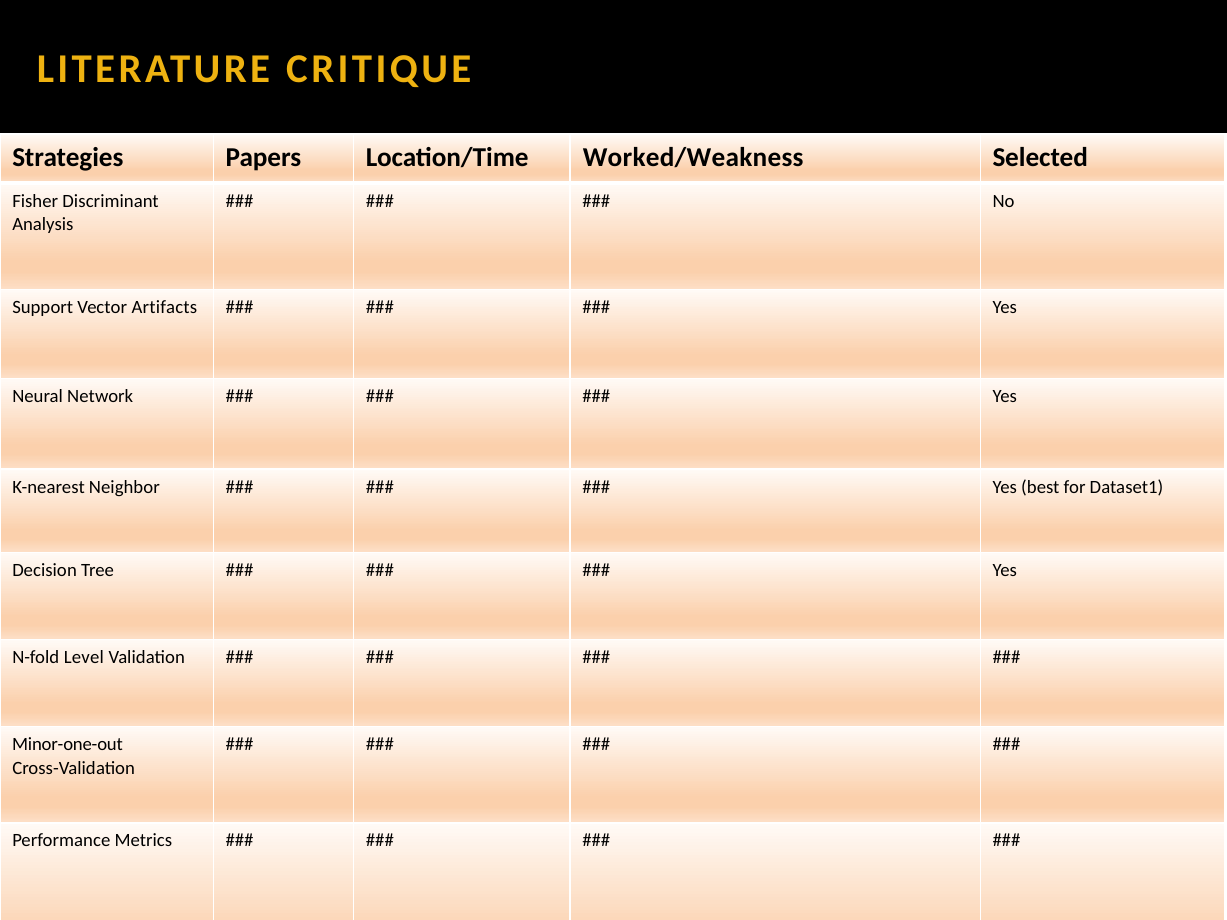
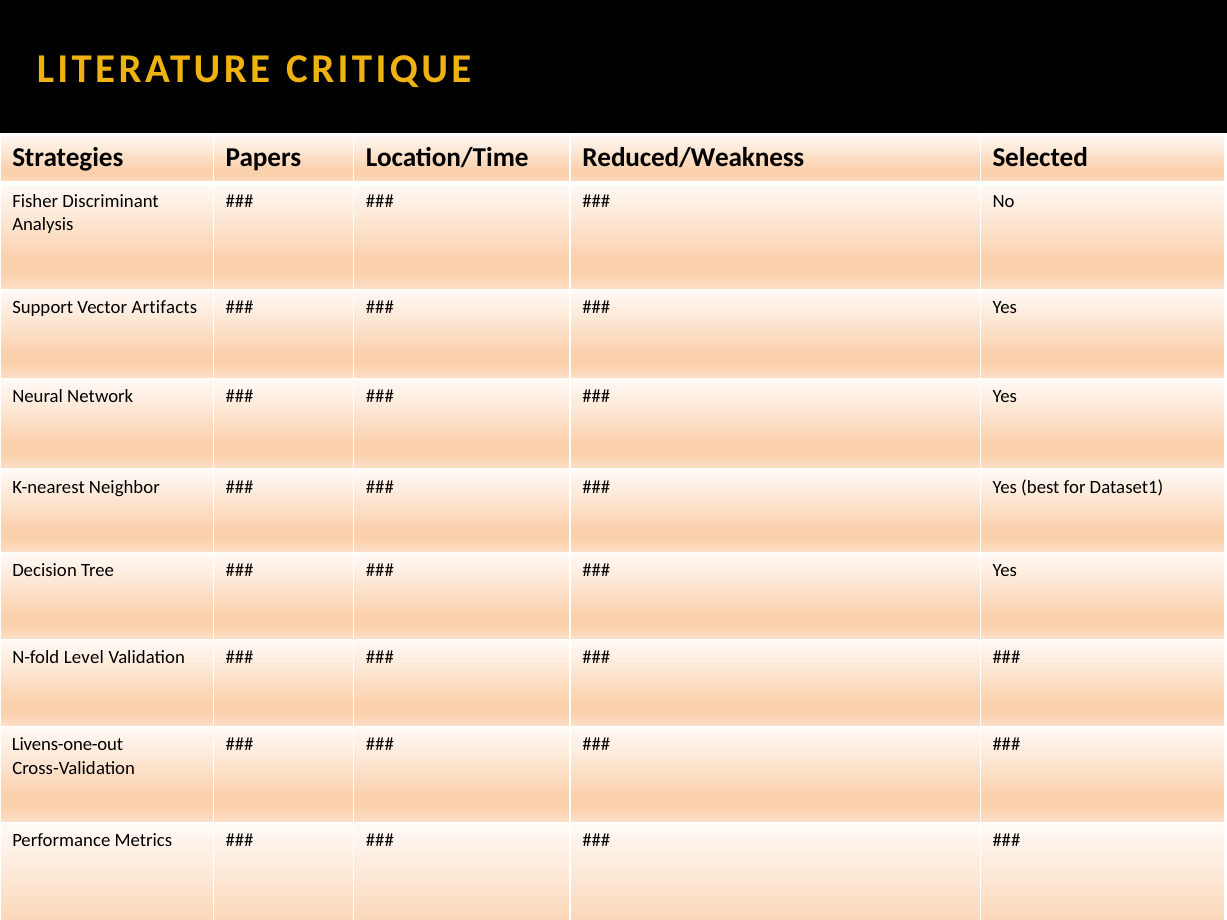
Worked/Weakness: Worked/Weakness -> Reduced/Weakness (693, 158)
Minor-one-out: Minor-one-out -> Livens-one-out (67, 745)
